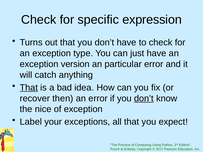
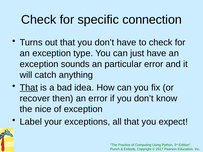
expression: expression -> connection (152, 20)
version: version -> sounds (75, 64)
don’t underline: present -> none (144, 99)
